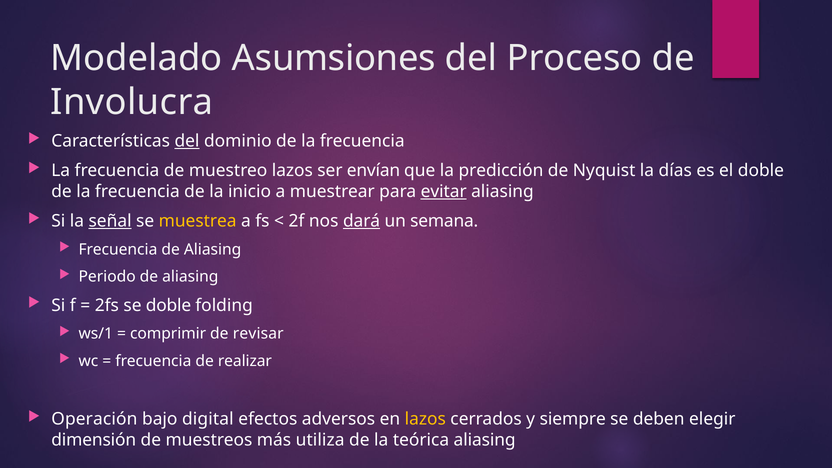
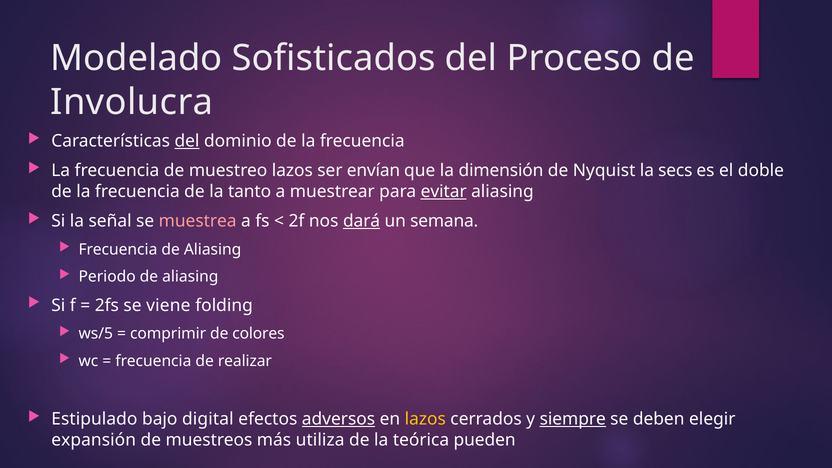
Asumsiones: Asumsiones -> Sofisticados (334, 58)
predicción: predicción -> dimensión (501, 171)
días: días -> secs (675, 171)
inicio: inicio -> tanto (250, 192)
señal underline: present -> none (110, 221)
muestrea colour: yellow -> pink (198, 221)
se doble: doble -> viene (168, 305)
ws/1: ws/1 -> ws/5 (96, 334)
revisar: revisar -> colores (258, 334)
Operación: Operación -> Estipulado (94, 419)
adversos underline: none -> present (338, 419)
siempre underline: none -> present (573, 419)
dimensión: dimensión -> expansión (94, 440)
teórica aliasing: aliasing -> pueden (485, 440)
